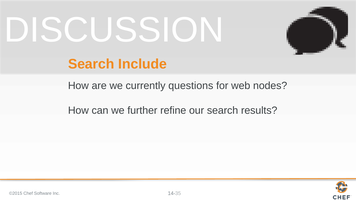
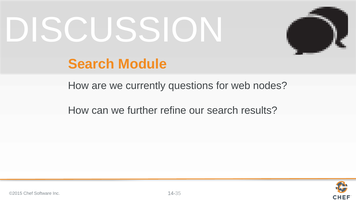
Include: Include -> Module (143, 64)
